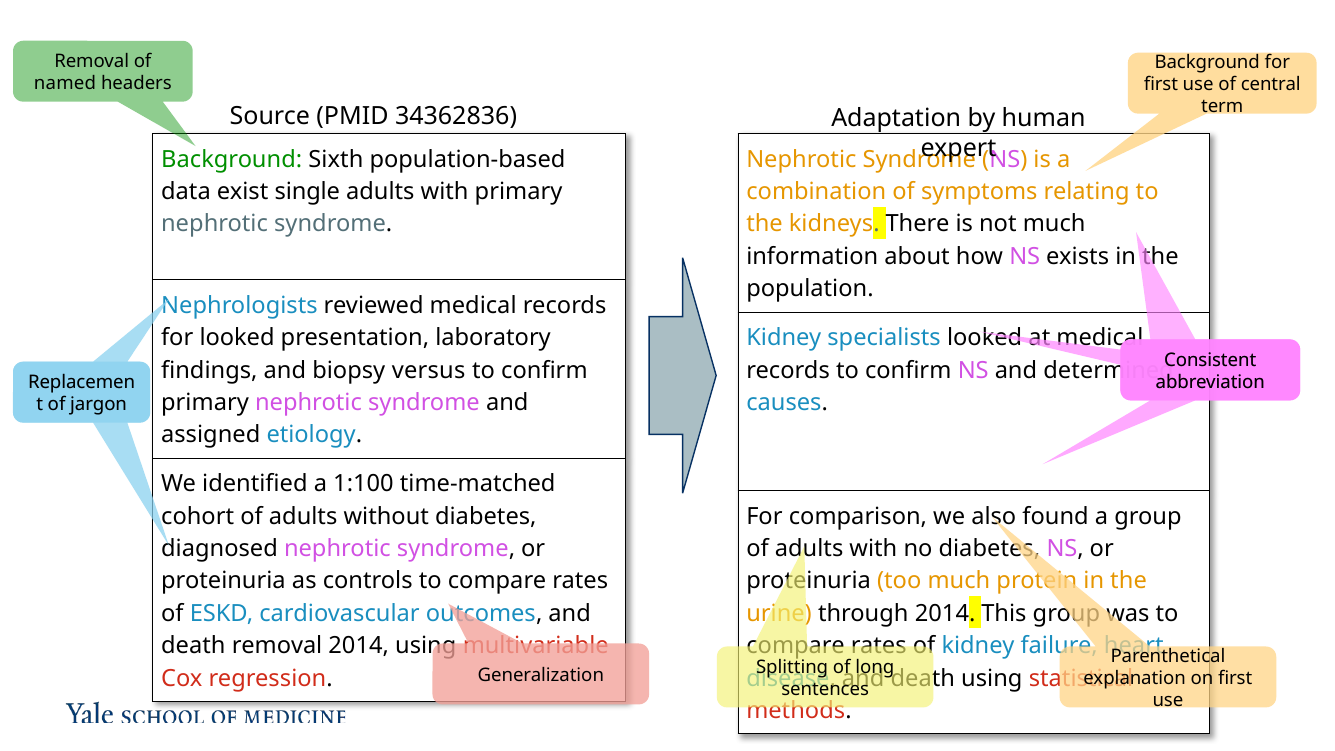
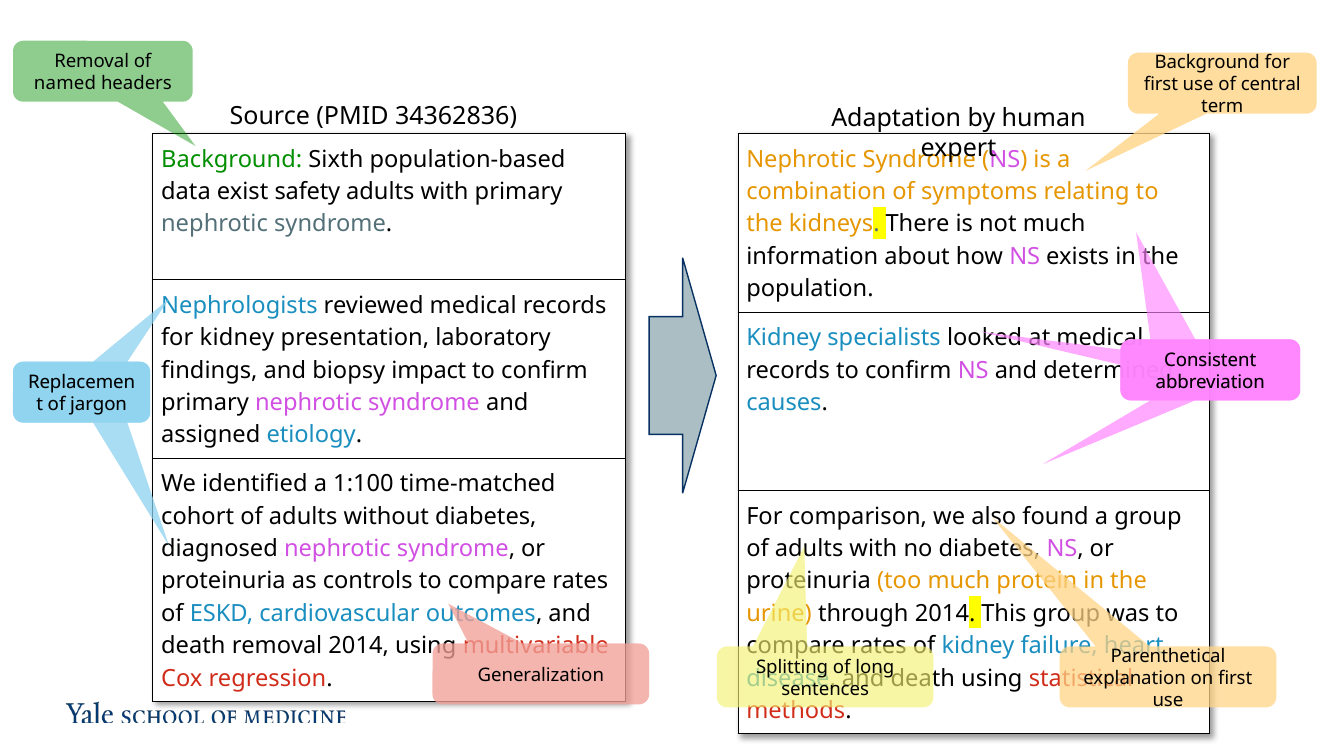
single: single -> safety (307, 192)
looked: looked -> kidney (237, 338)
versus: versus -> impact (429, 370)
